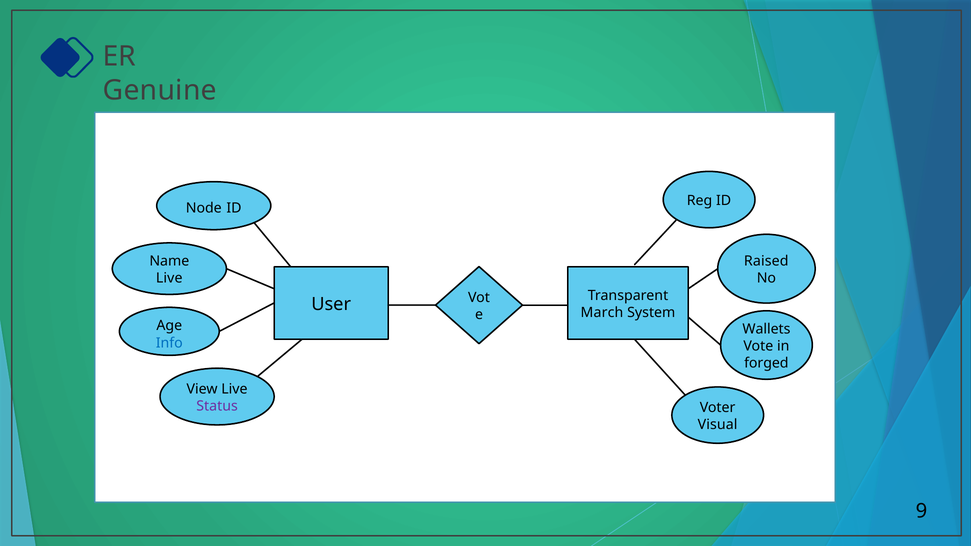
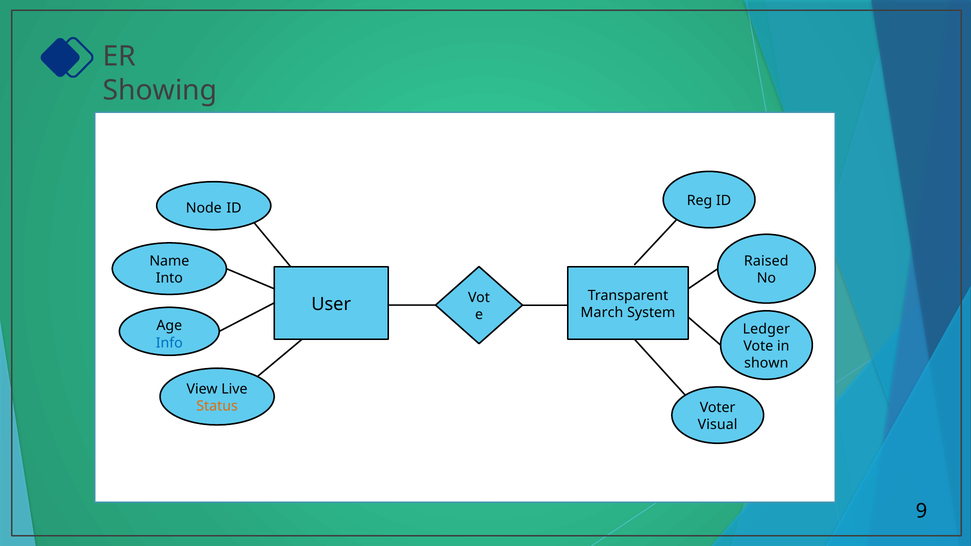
Genuine: Genuine -> Showing (160, 91)
Live: Live -> Into (169, 278)
Wallets: Wallets -> Ledger (766, 329)
forged: forged -> shown (766, 363)
Status colour: purple -> orange (217, 406)
